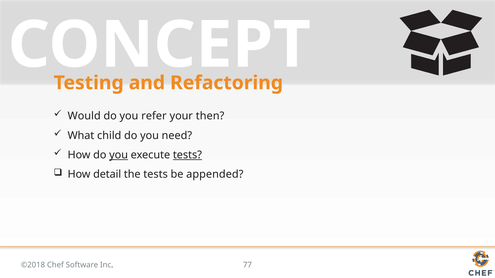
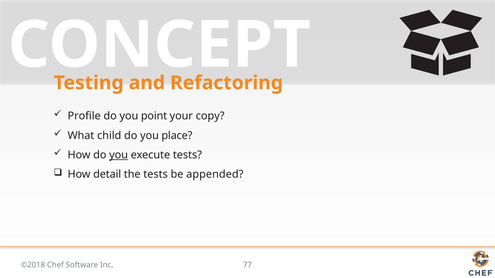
Would: Would -> Profile (84, 116)
refer: refer -> point (154, 116)
then: then -> copy (210, 116)
need: need -> place (177, 136)
tests underline: present -> none (187, 155)
